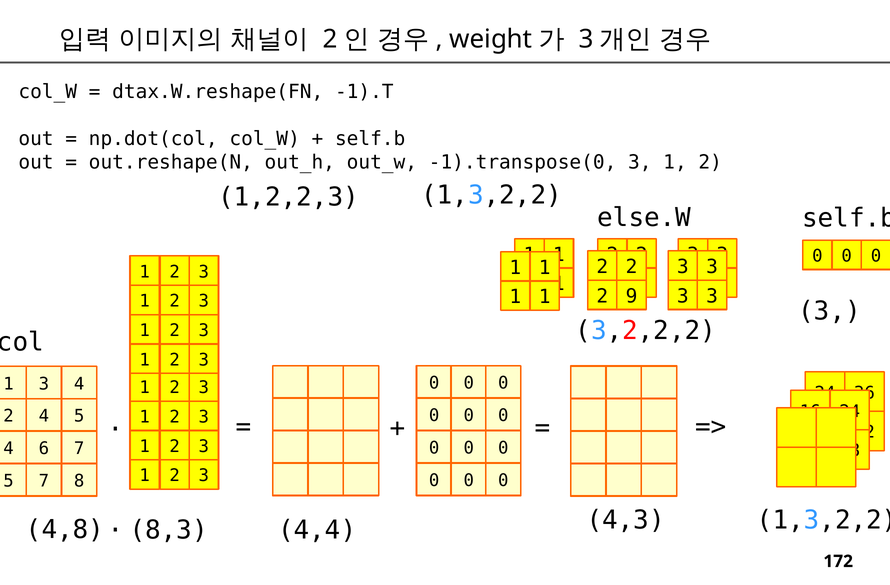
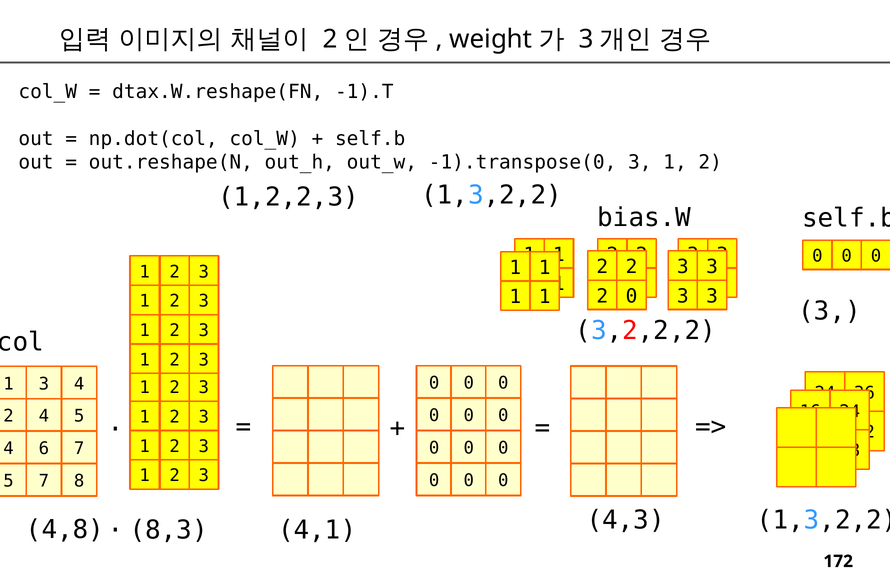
else.W: else.W -> bias.W (644, 218)
2 9: 9 -> 0 (632, 296)
4,4: 4,4 -> 4,1 (317, 530)
